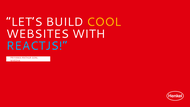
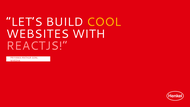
REACTJS colour: light blue -> pink (37, 46)
